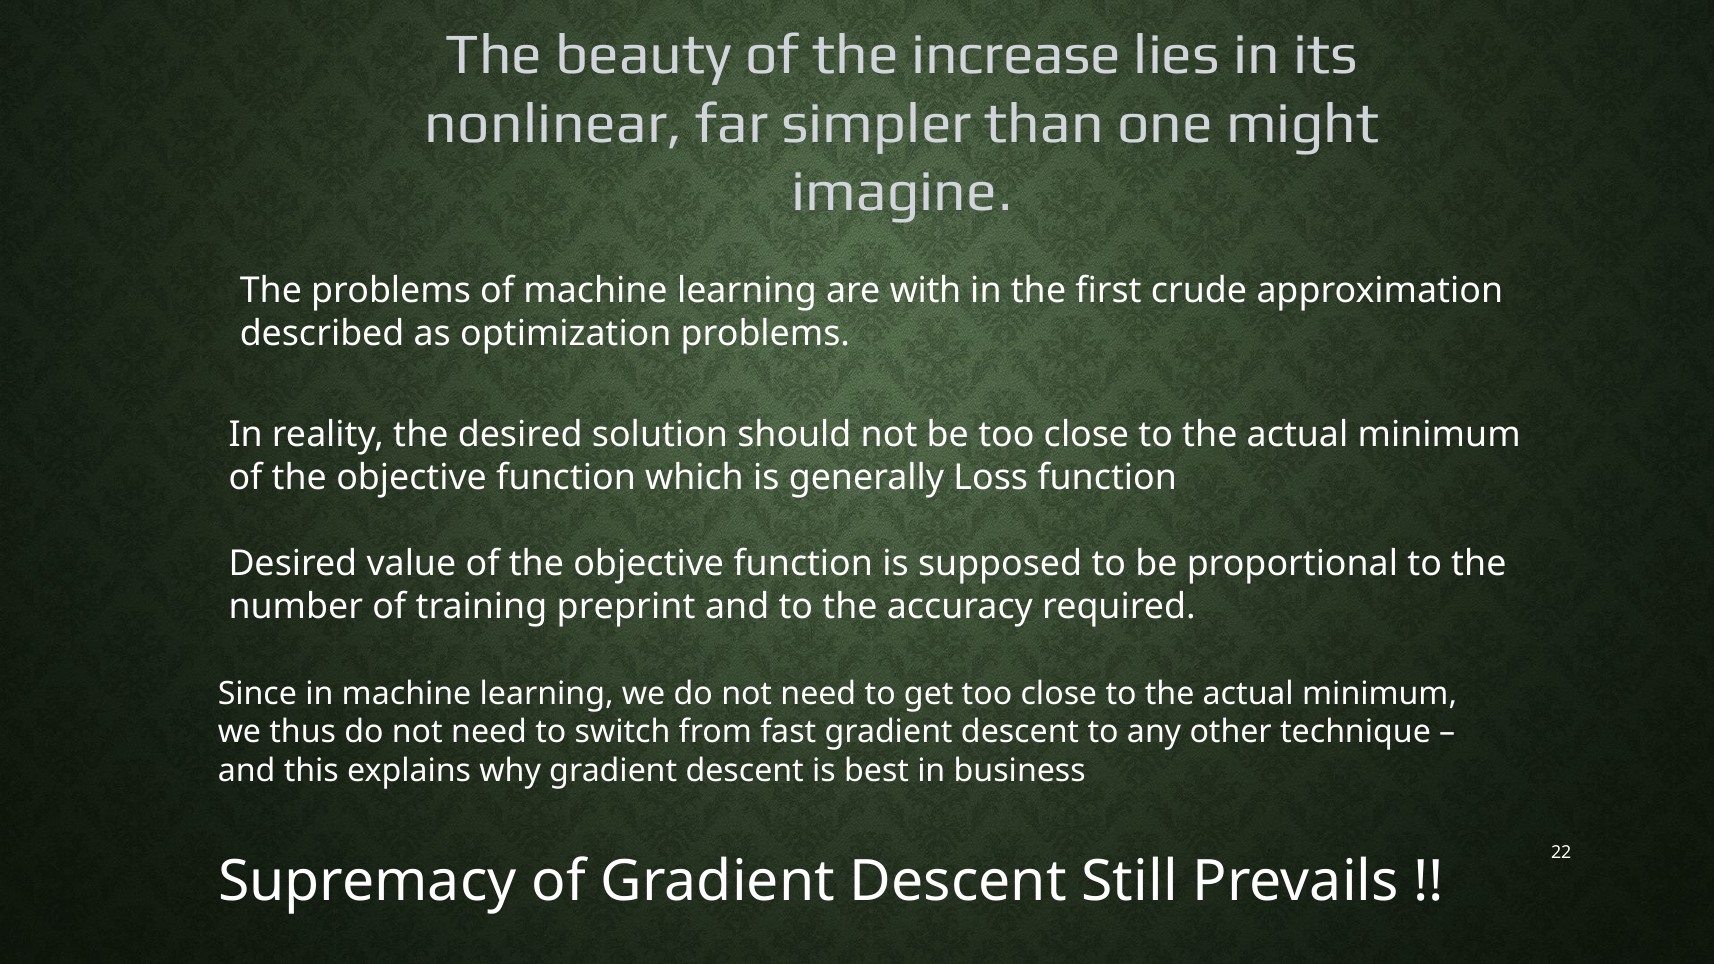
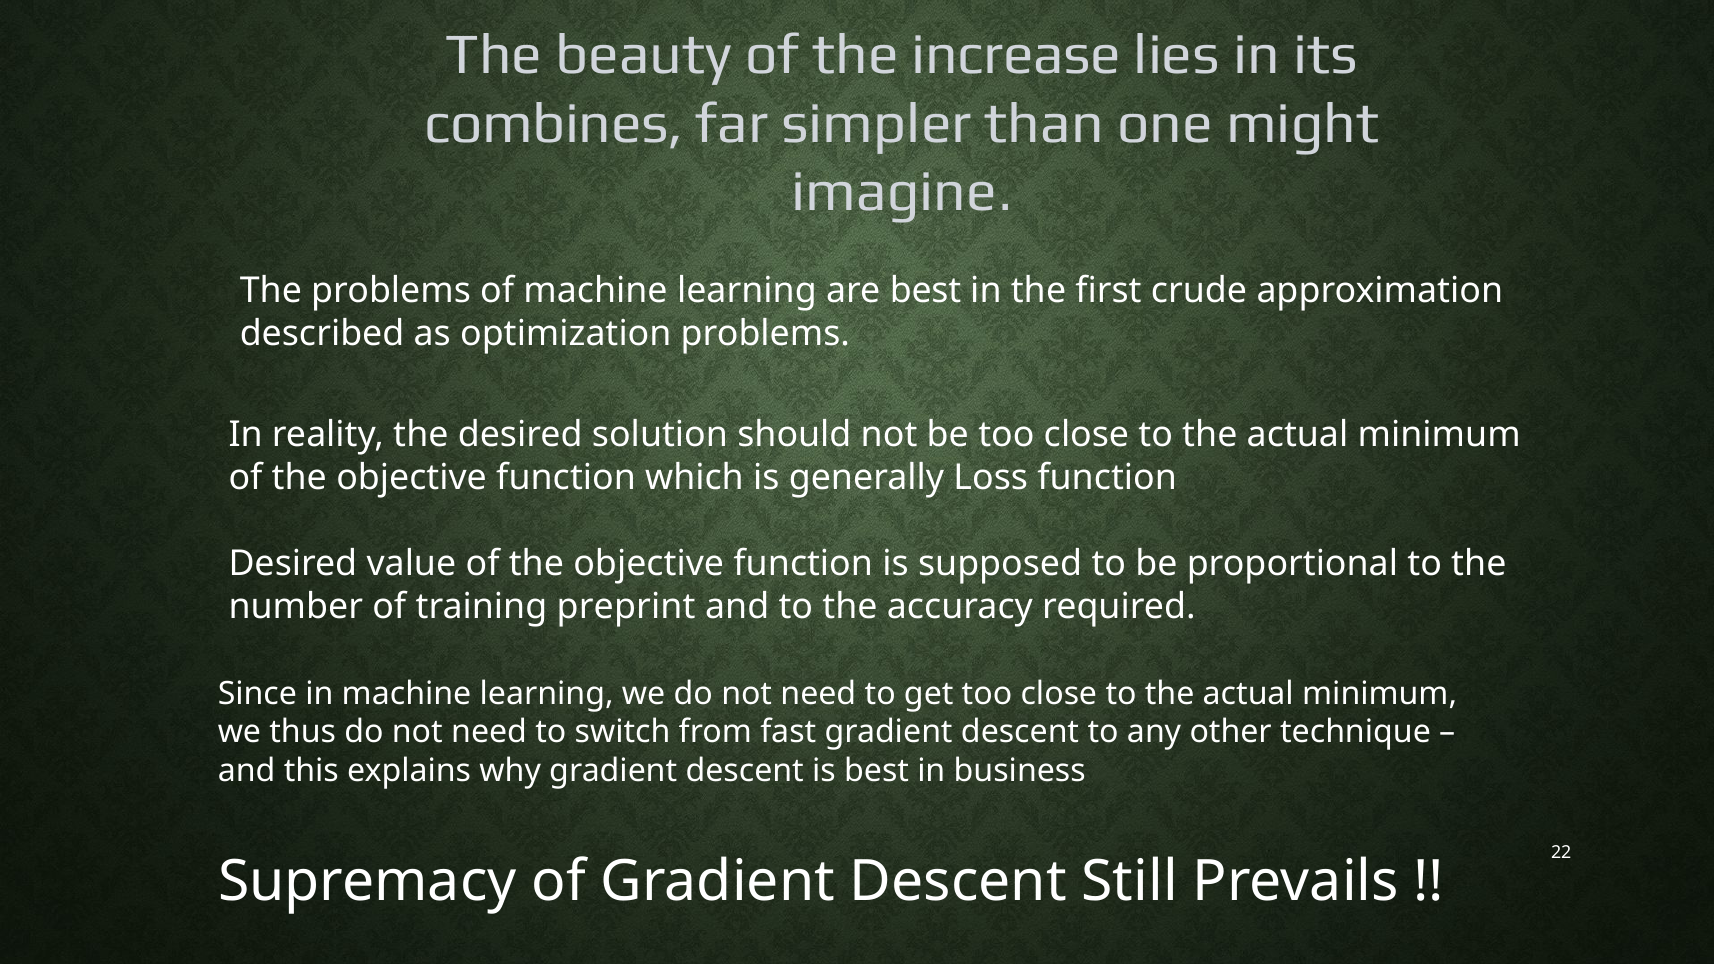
nonlinear: nonlinear -> combines (554, 123)
are with: with -> best (925, 290)
